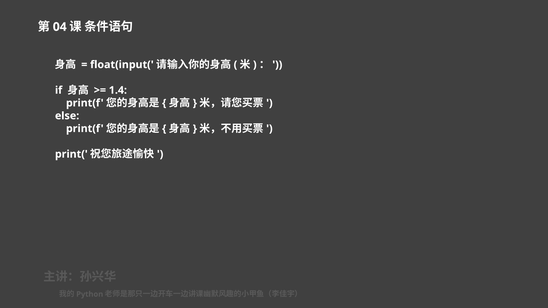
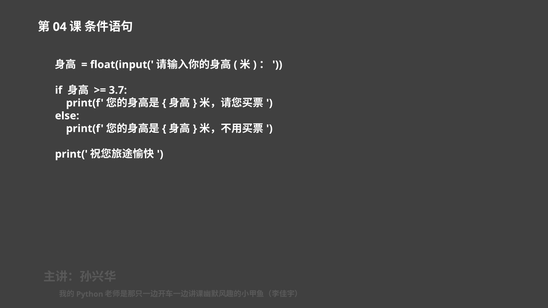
1.4: 1.4 -> 3.7 (118, 90)
